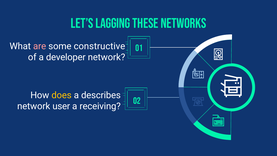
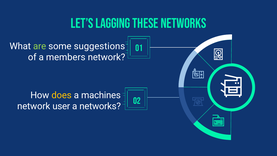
are colour: pink -> light green (40, 46)
constructive: constructive -> suggestions (99, 46)
developer: developer -> members (66, 57)
describes: describes -> machines (101, 95)
a receiving: receiving -> networks (100, 106)
